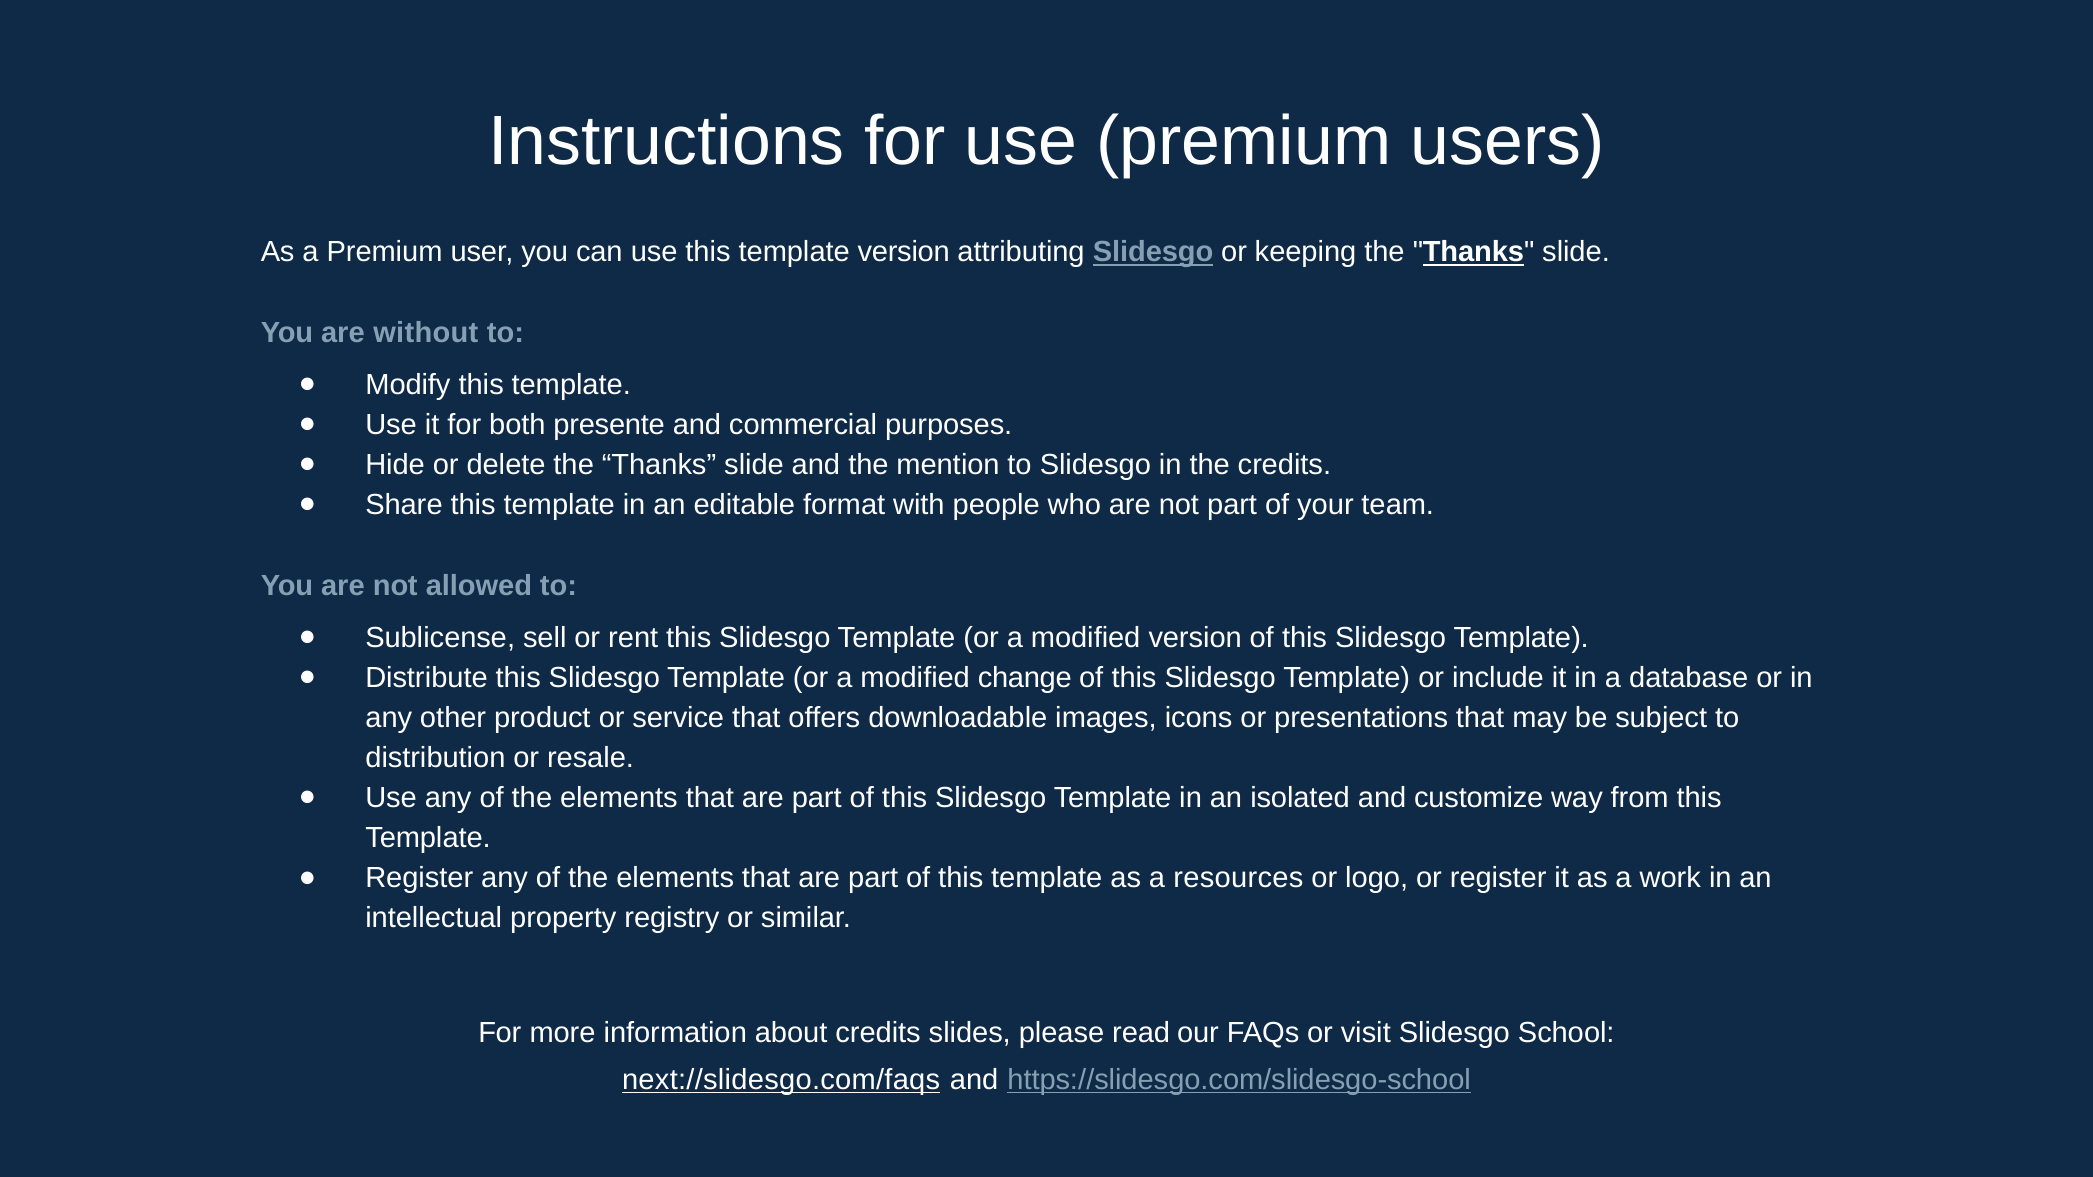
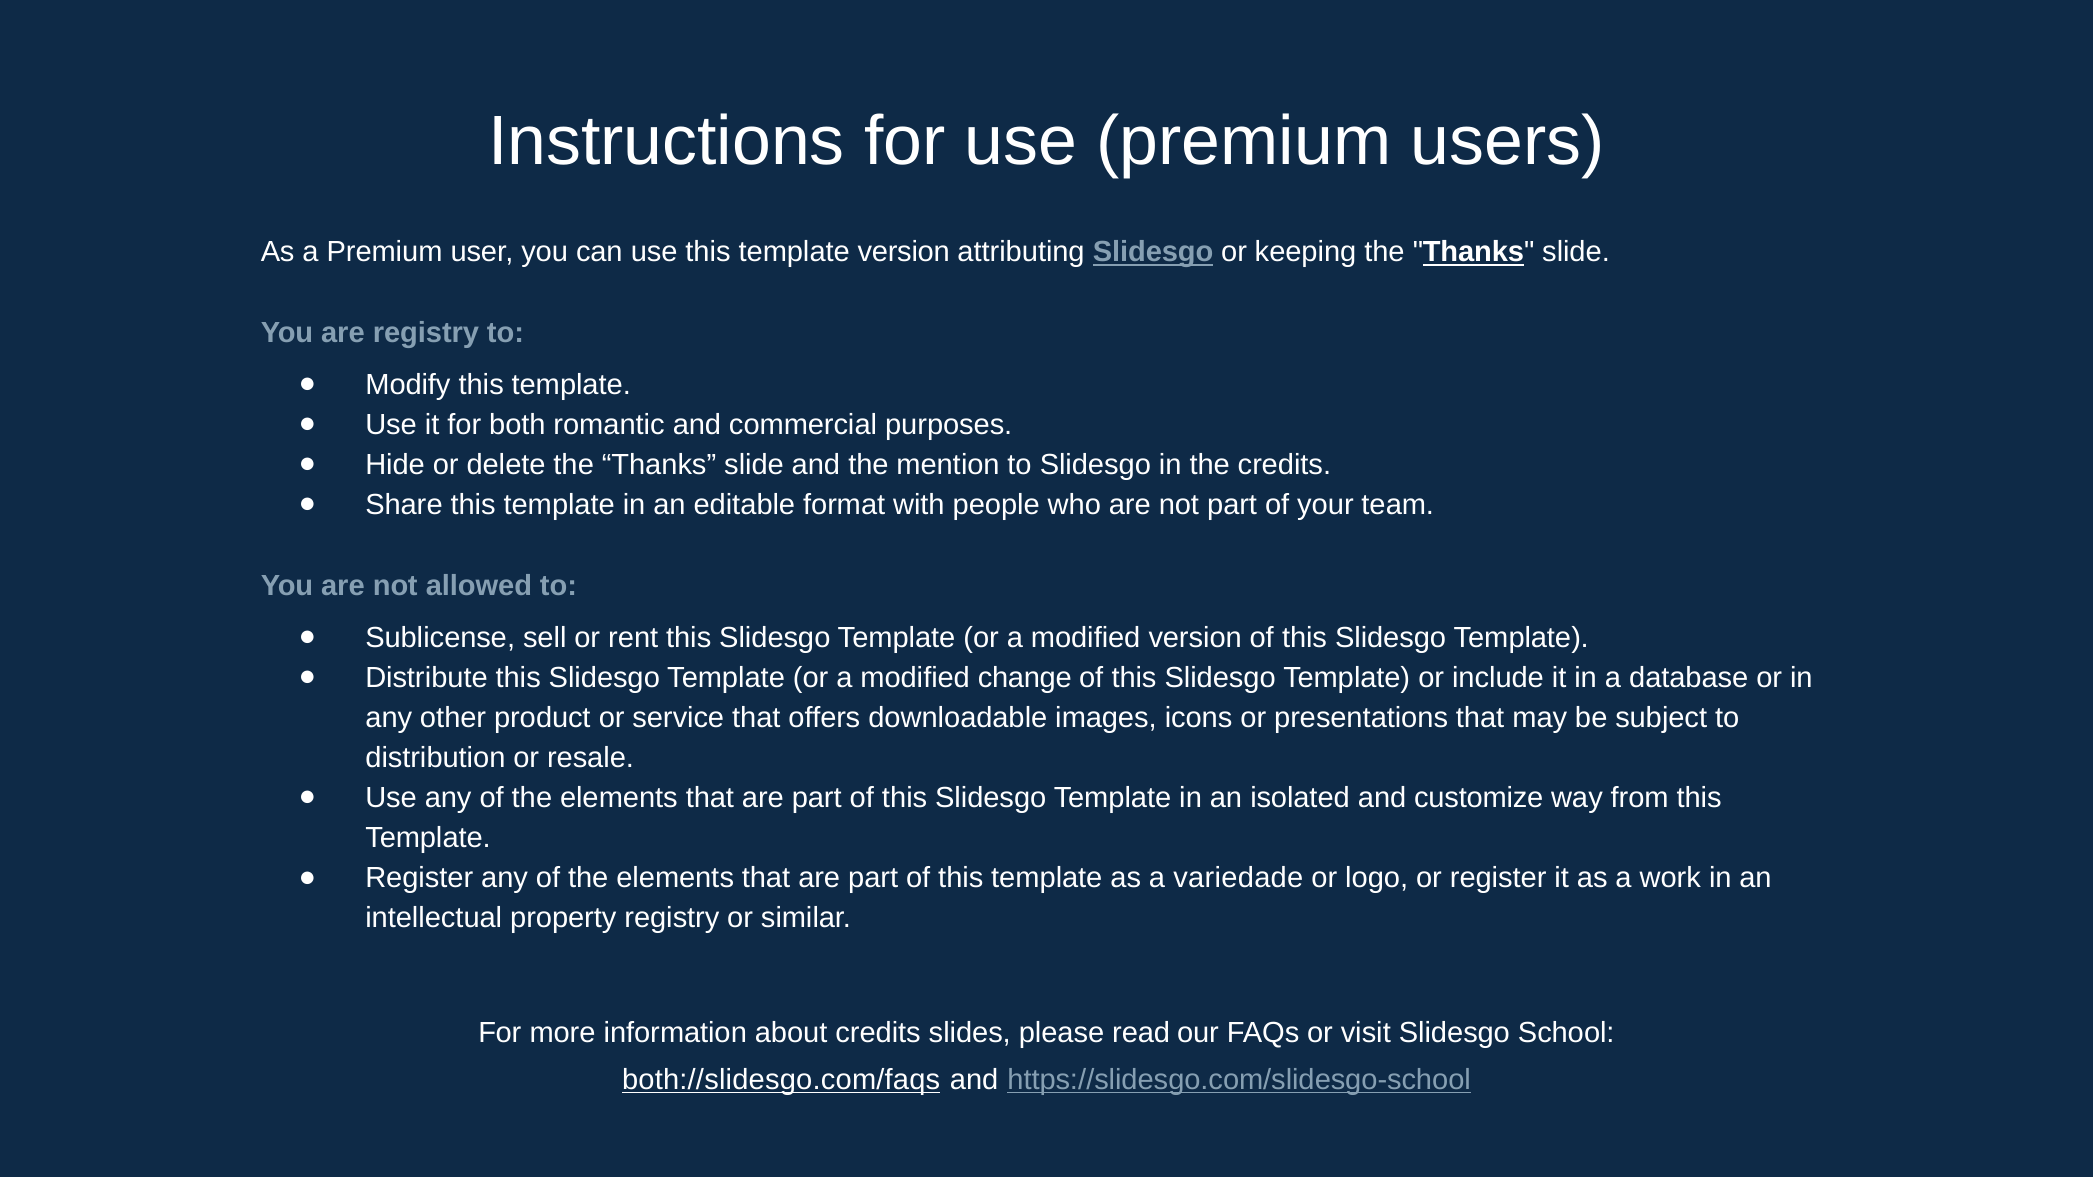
are without: without -> registry (426, 333)
presente: presente -> romantic (609, 425)
resources: resources -> variedade (1238, 879)
next://slidesgo.com/faqs: next://slidesgo.com/faqs -> both://slidesgo.com/faqs (781, 1080)
